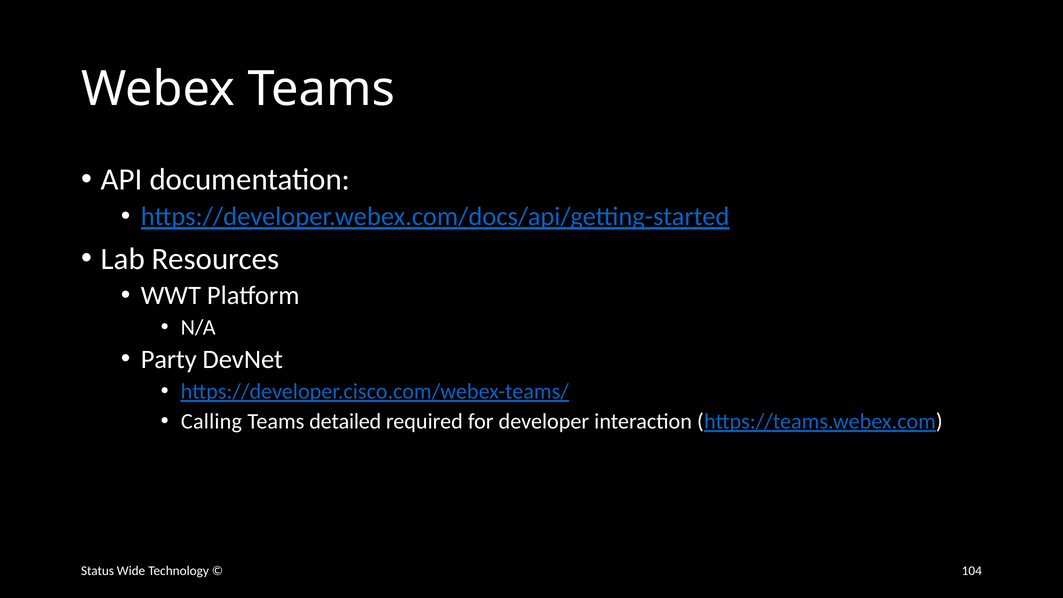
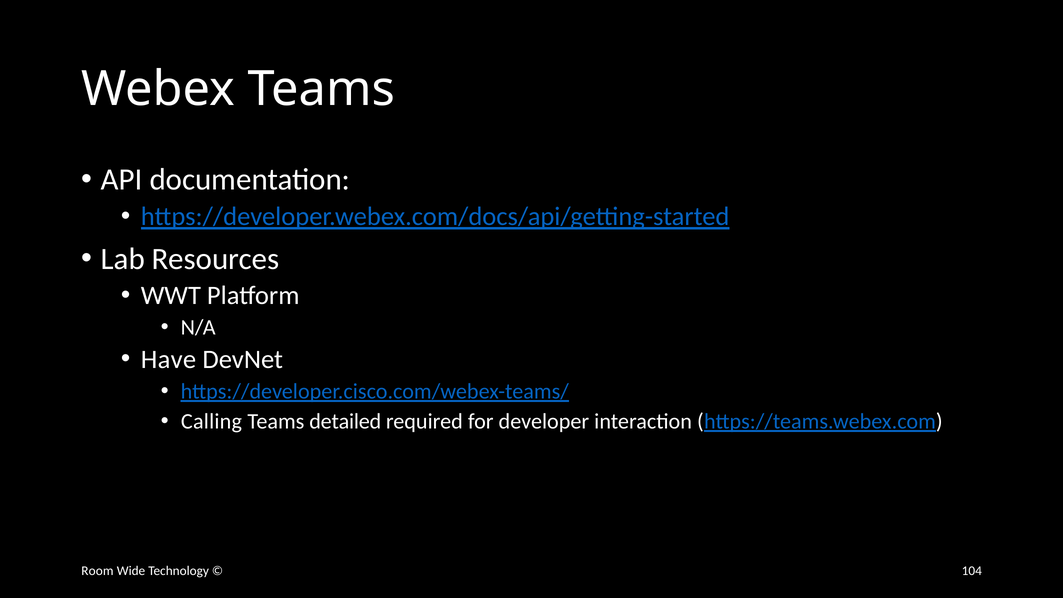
Party: Party -> Have (169, 359)
Status: Status -> Room (97, 571)
